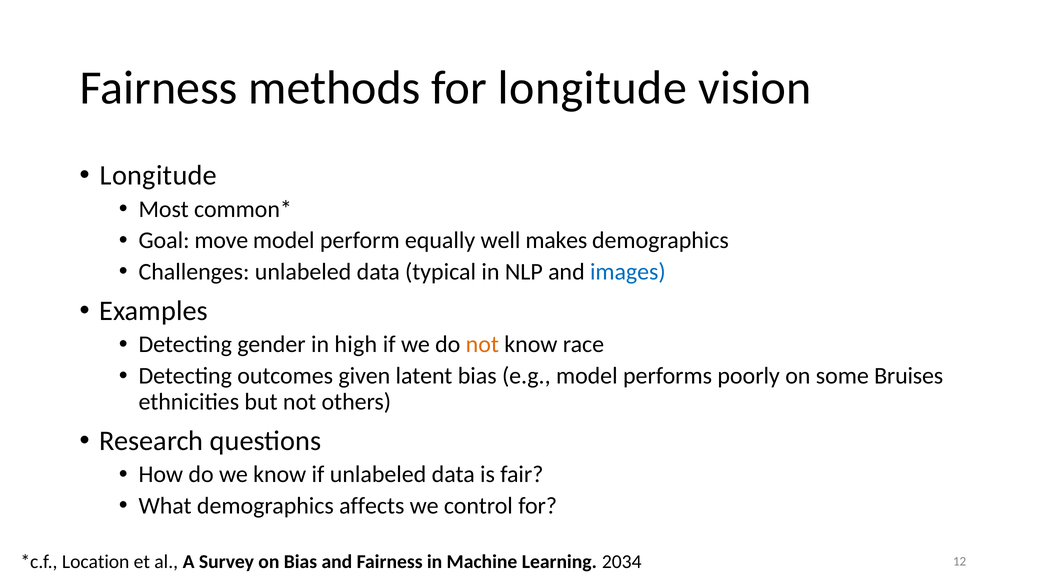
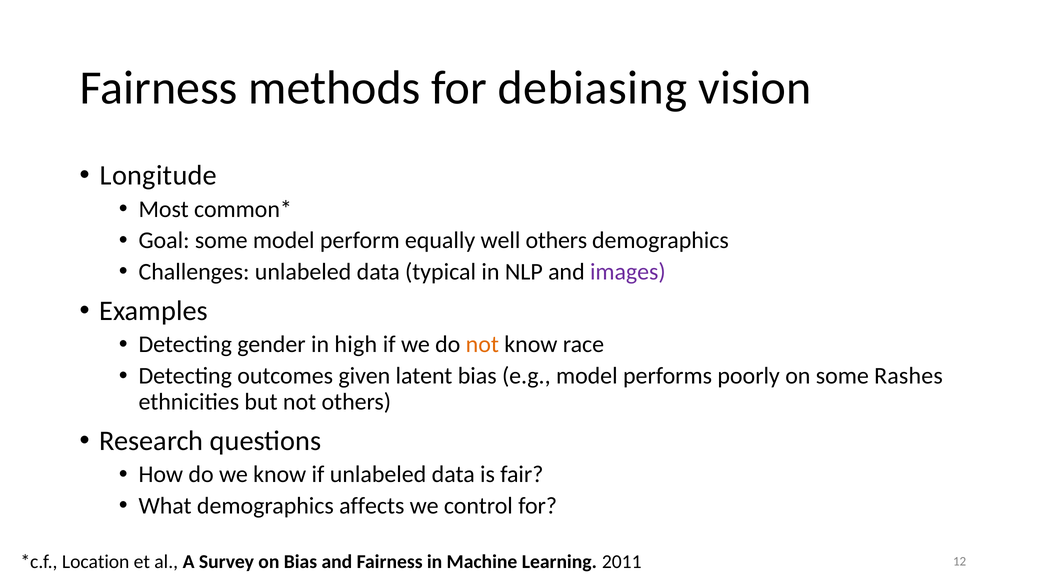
for longitude: longitude -> debiasing (592, 88)
Goal move: move -> some (221, 241)
well makes: makes -> others (556, 241)
images colour: blue -> purple (628, 272)
Bruises: Bruises -> Rashes (908, 376)
2034: 2034 -> 2011 (622, 562)
